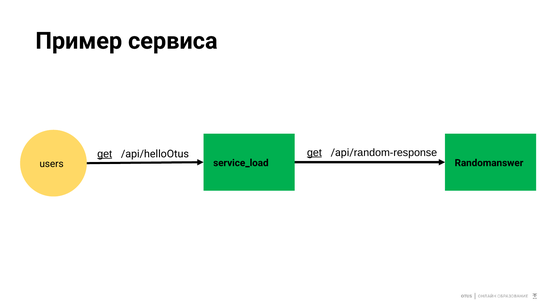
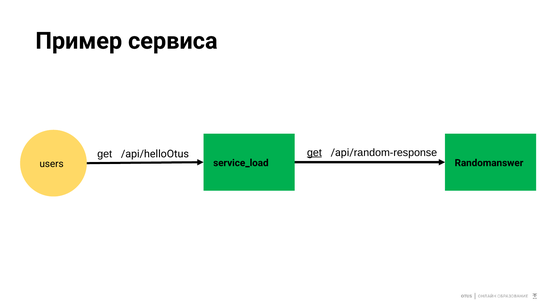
get underline: present -> none (105, 154)
